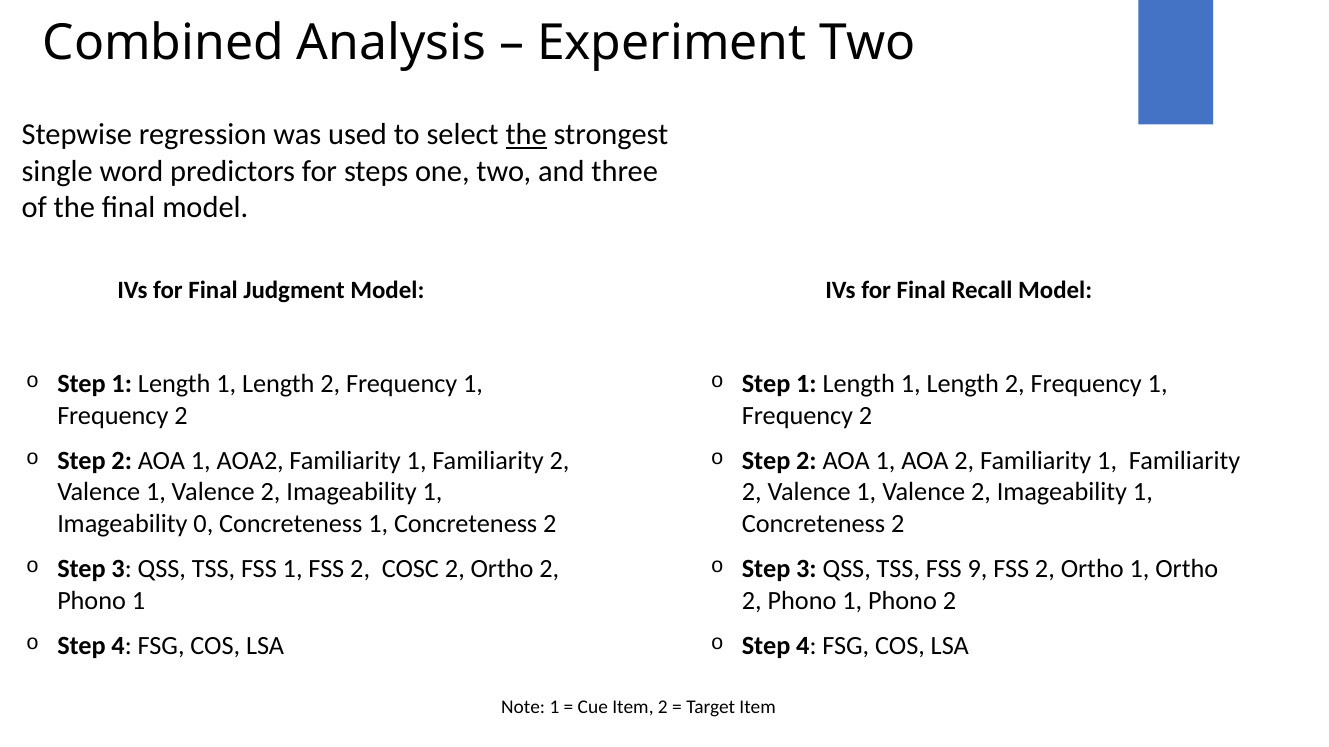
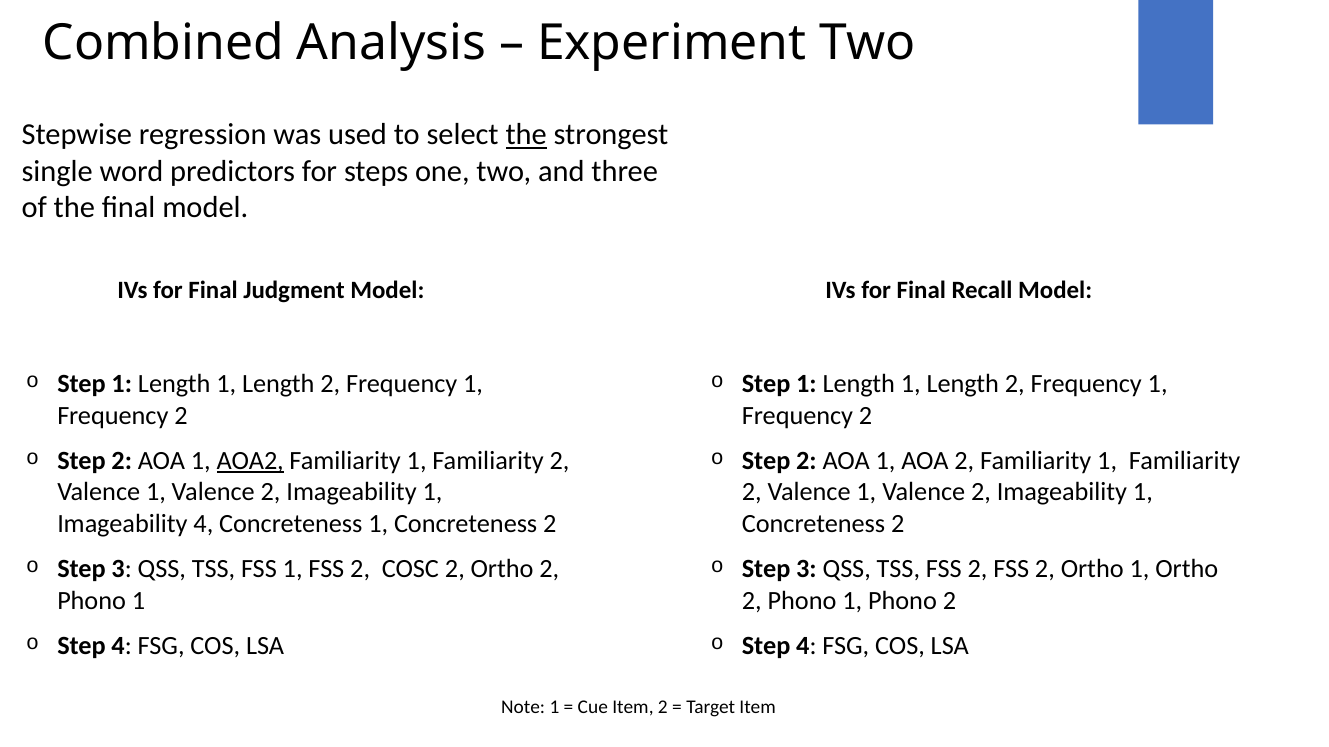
AOA2 underline: none -> present (250, 461)
Imageability 0: 0 -> 4 (203, 524)
TSS FSS 9: 9 -> 2 (978, 570)
